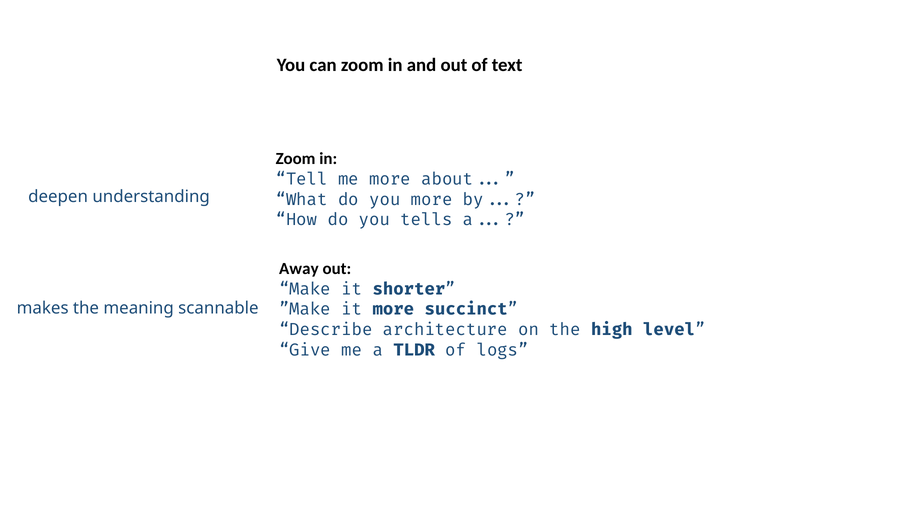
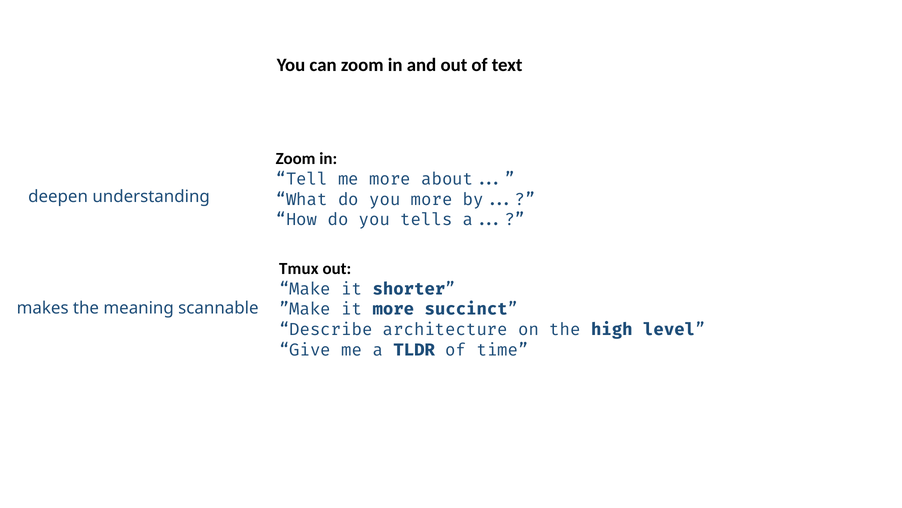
Away: Away -> Tmux (299, 268)
logs: logs -> time (503, 349)
